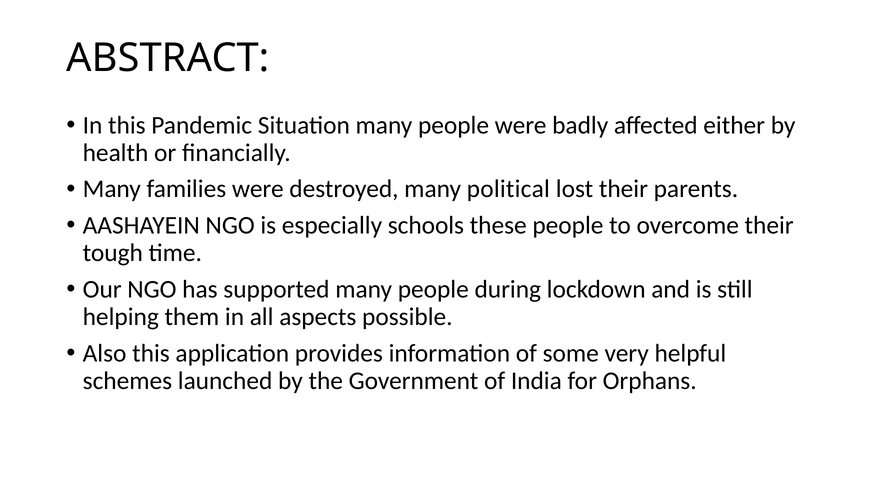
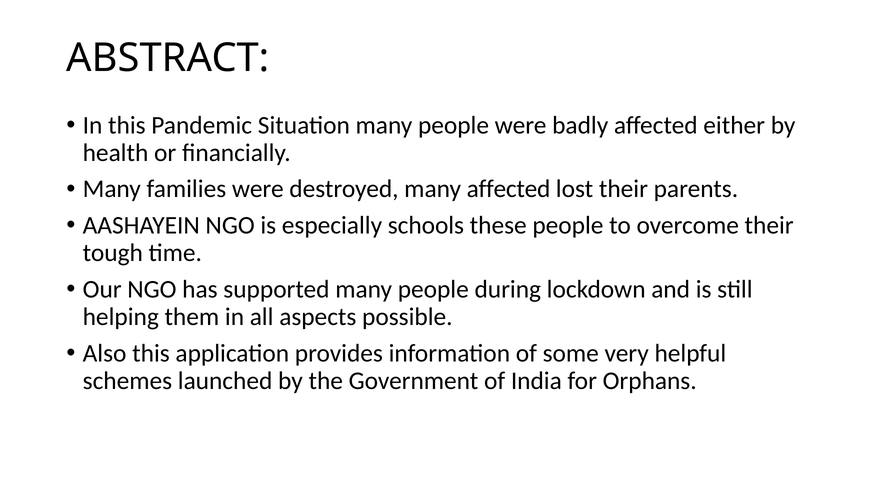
many political: political -> affected (509, 189)
